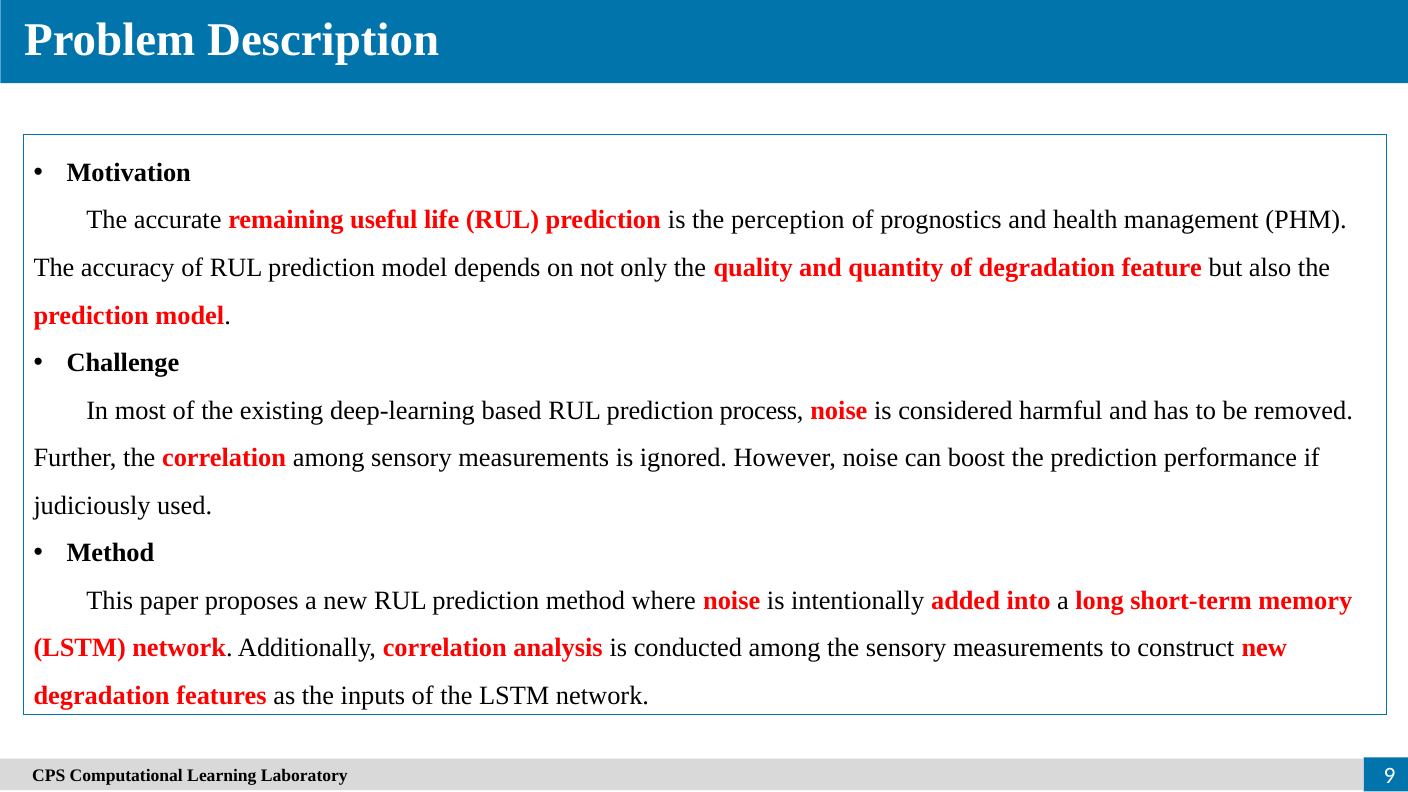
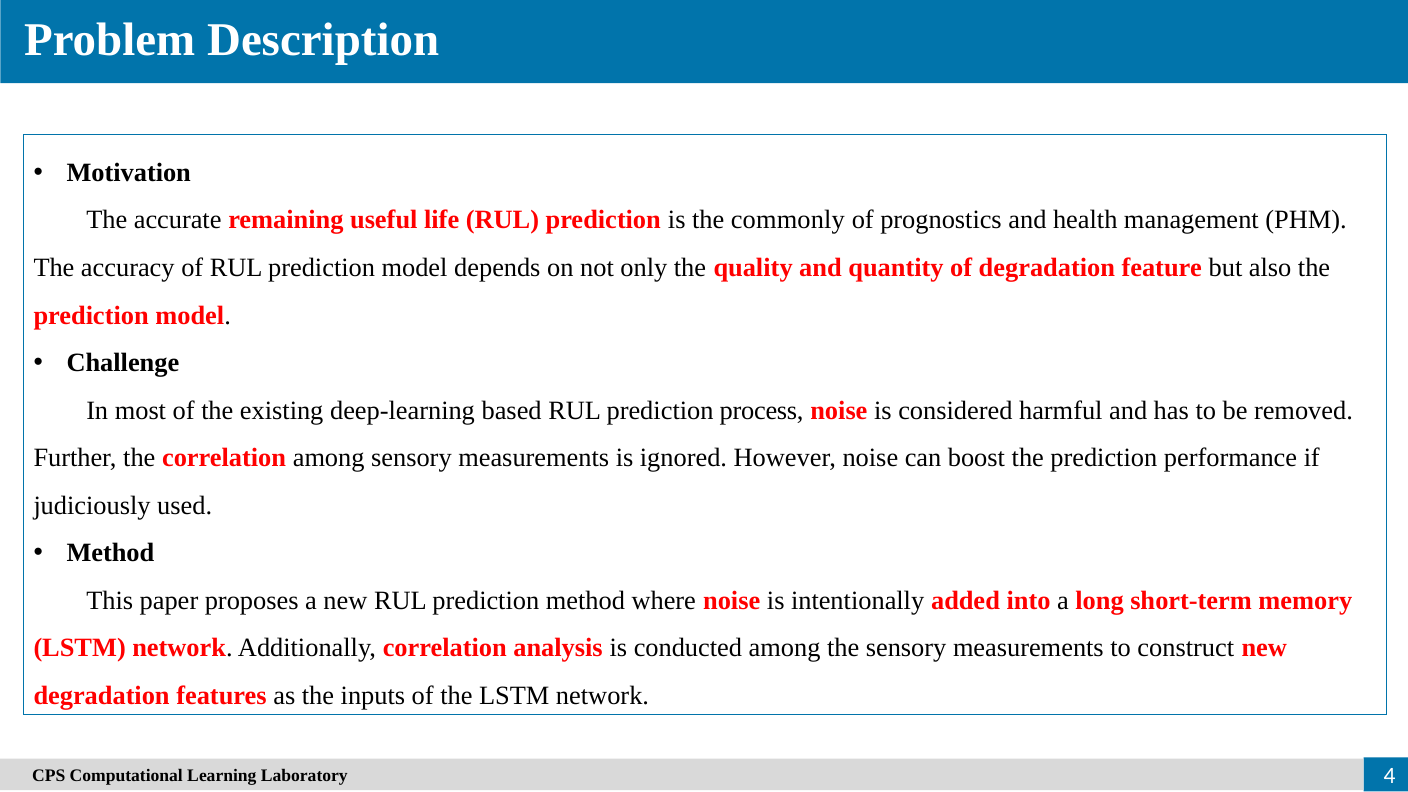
perception: perception -> commonly (788, 220)
9: 9 -> 4 (1389, 776)
